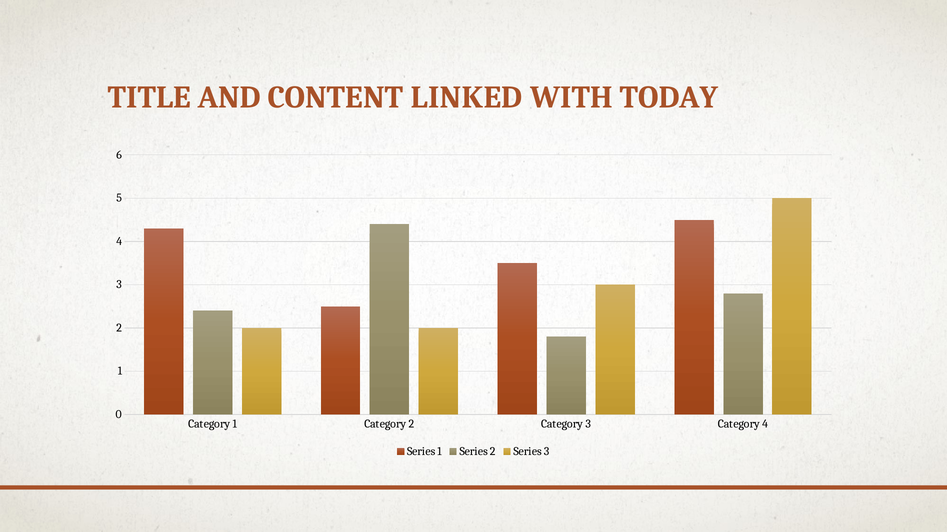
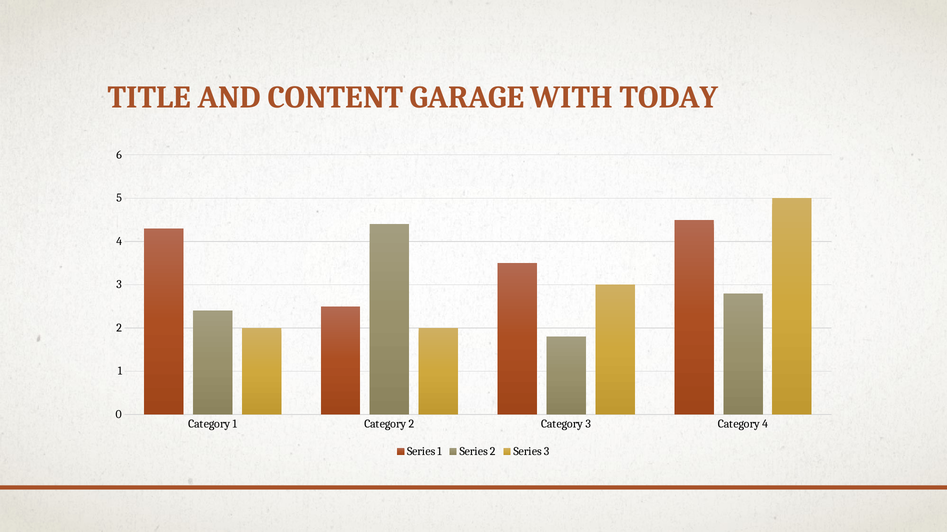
LINKED: LINKED -> GARAGE (467, 98)
